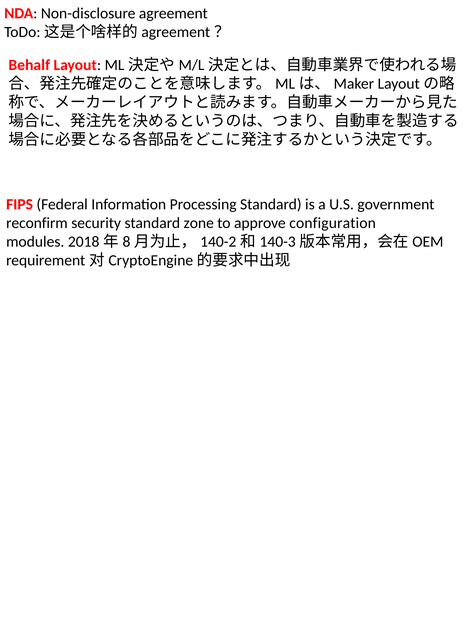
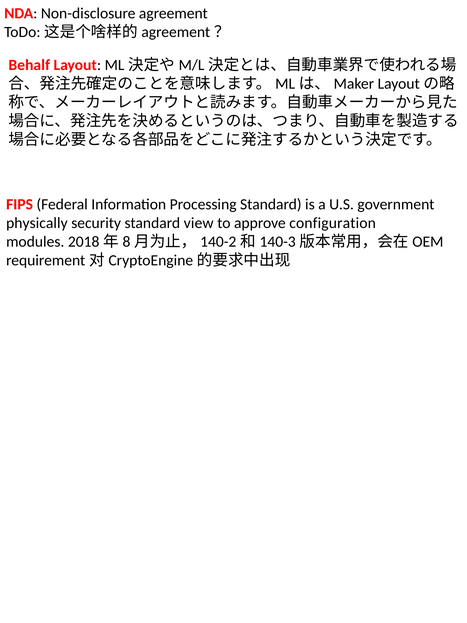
reconfirm: reconfirm -> physically (37, 223)
zone: zone -> view (199, 223)
